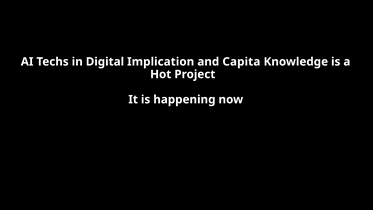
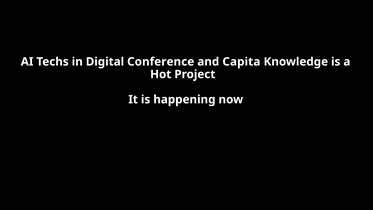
Implication: Implication -> Conference (161, 62)
